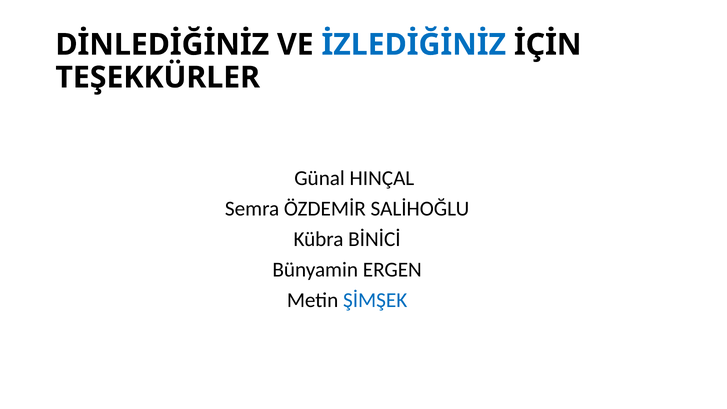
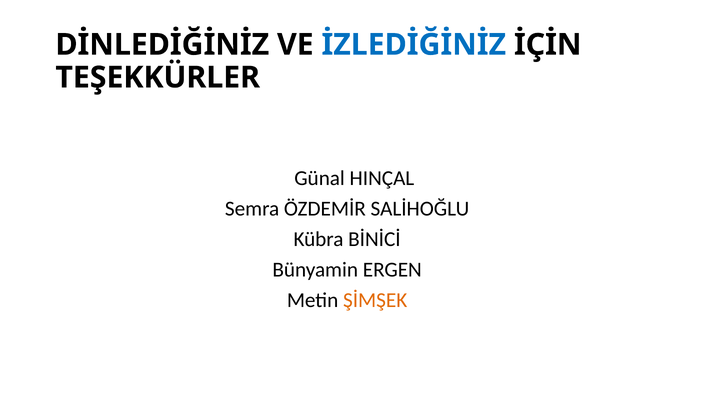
ŞİMŞEK colour: blue -> orange (375, 300)
